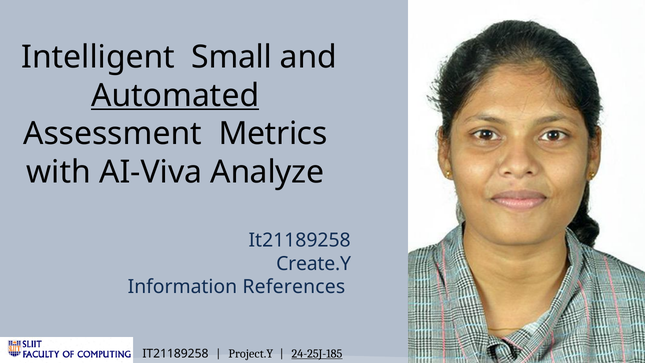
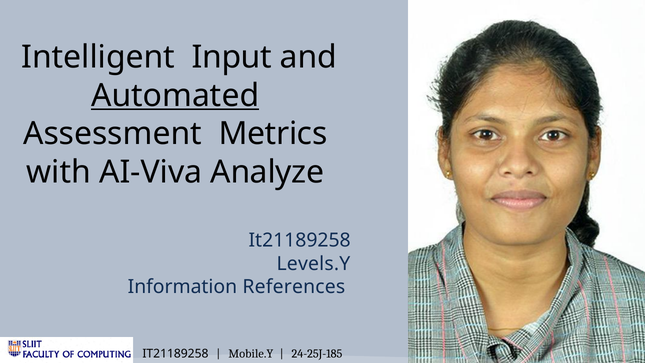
Small: Small -> Input (232, 57)
Create.Y: Create.Y -> Levels.Y (313, 264)
Project.Y: Project.Y -> Mobile.Y (251, 353)
24-25J-185 underline: present -> none (317, 353)
